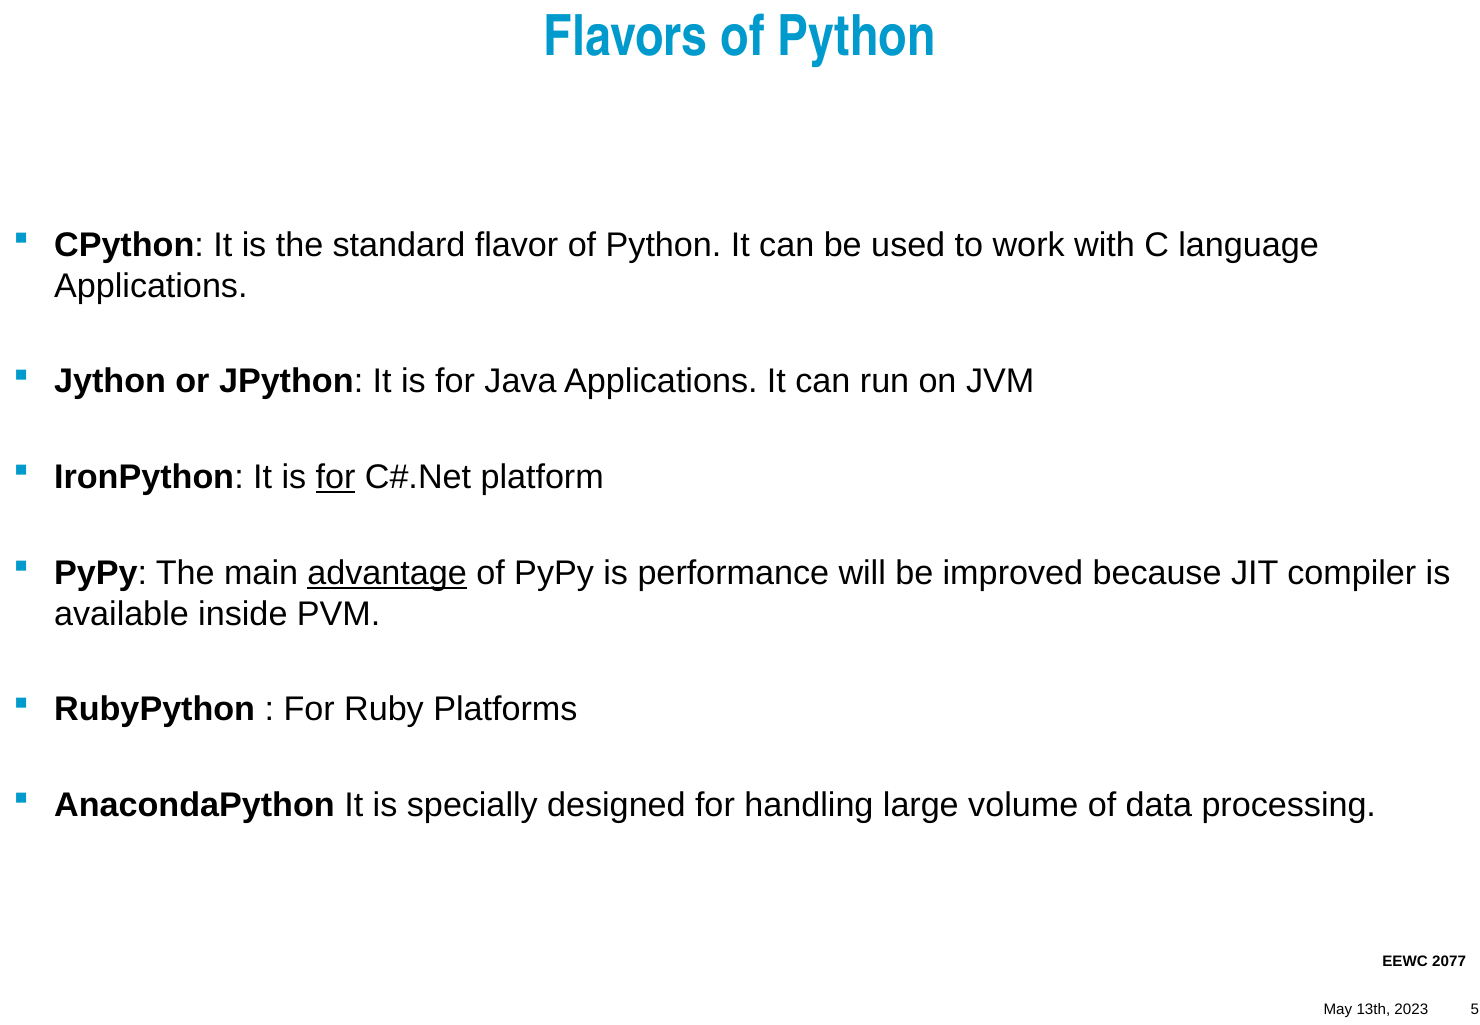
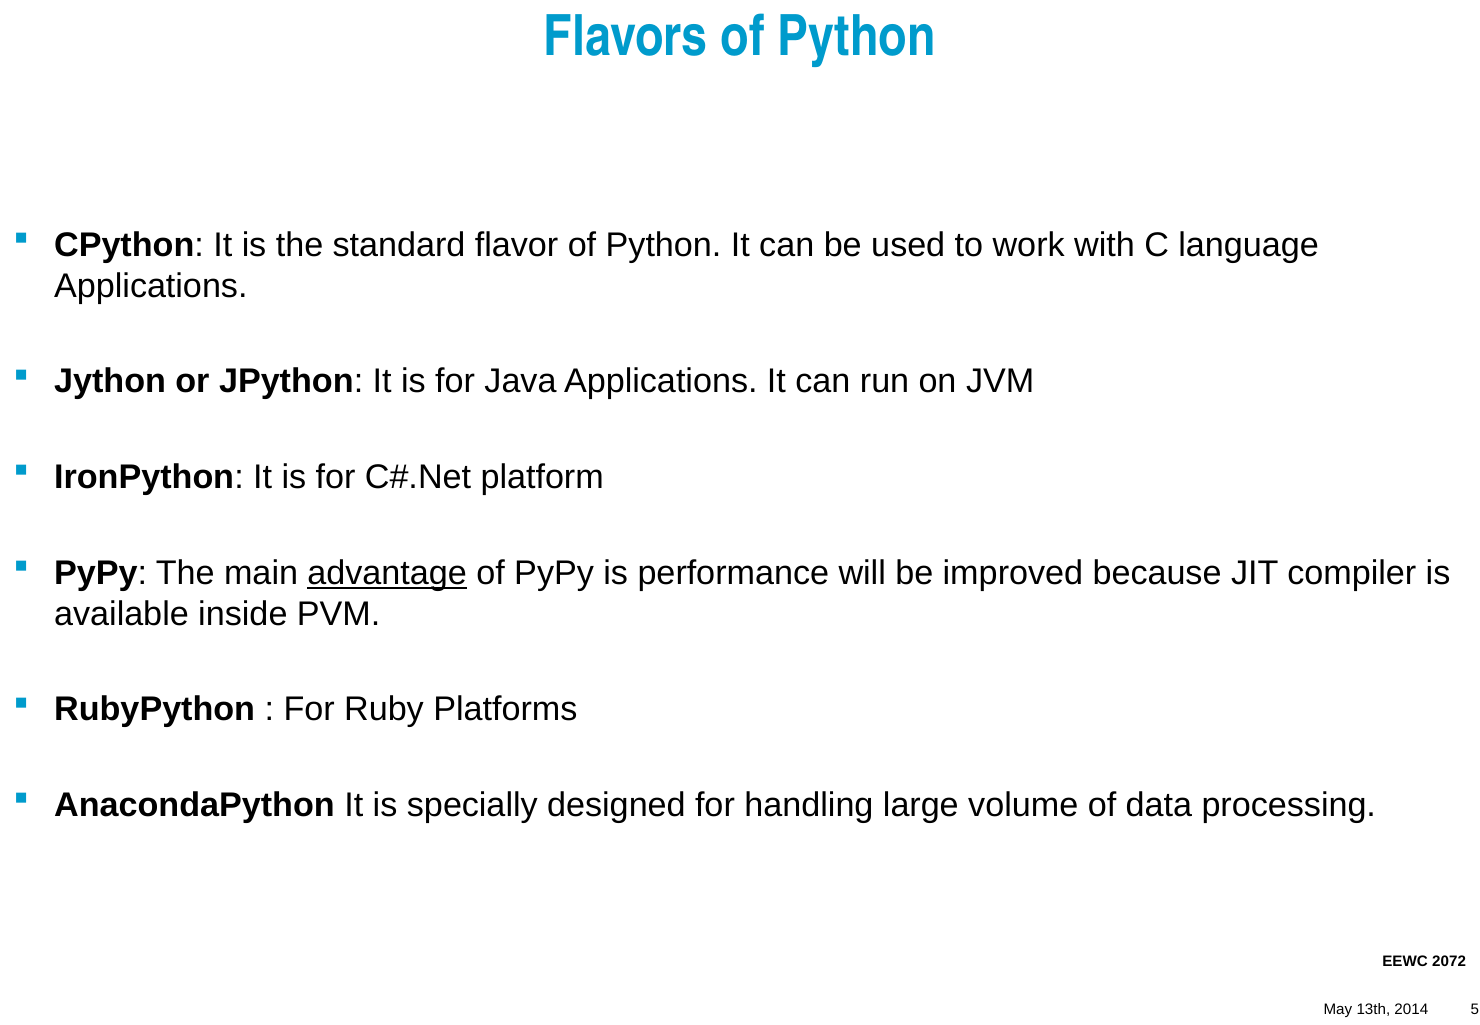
for underline: present -> none (336, 477)
2077: 2077 -> 2072 (1449, 961)
2023: 2023 -> 2014 (1411, 1009)
